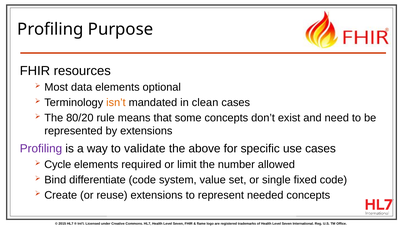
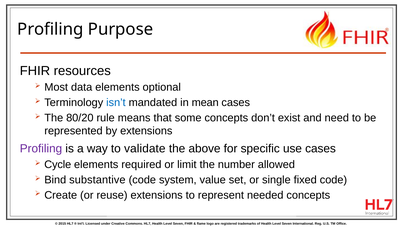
isn’t colour: orange -> blue (116, 102)
clean: clean -> mean (205, 102)
differentiate: differentiate -> substantive (97, 180)
